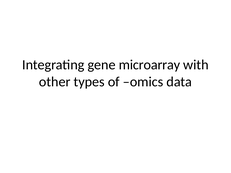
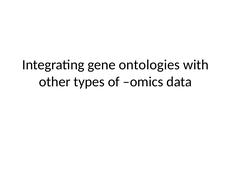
microarray: microarray -> ontologies (149, 65)
